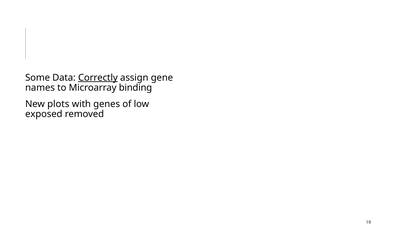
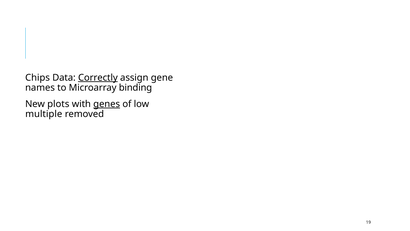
Some: Some -> Chips (38, 78)
genes underline: none -> present (107, 104)
exposed: exposed -> multiple (44, 114)
